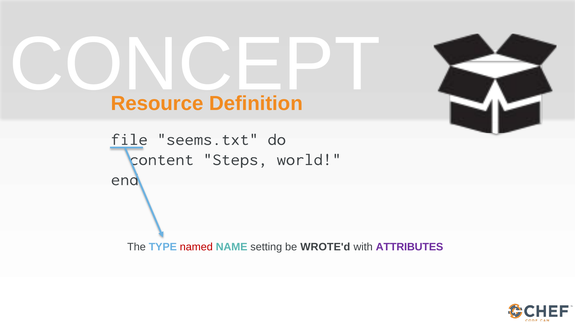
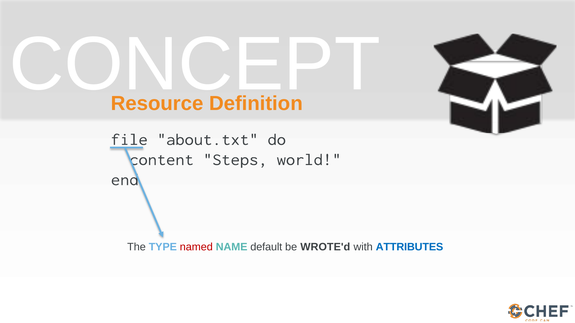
seems.txt: seems.txt -> about.txt (208, 140)
setting: setting -> default (266, 247)
ATTRIBUTES colour: purple -> blue (409, 247)
